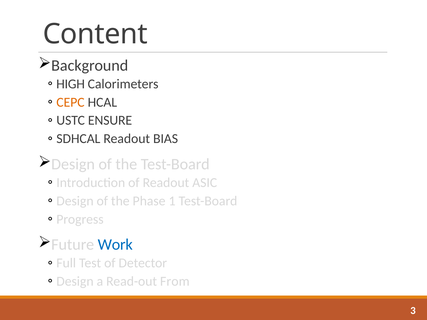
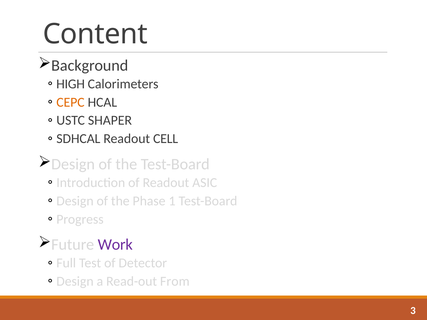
ENSURE: ENSURE -> SHAPER (110, 121)
BIAS: BIAS -> CELL (166, 139)
Work colour: blue -> purple (115, 245)
